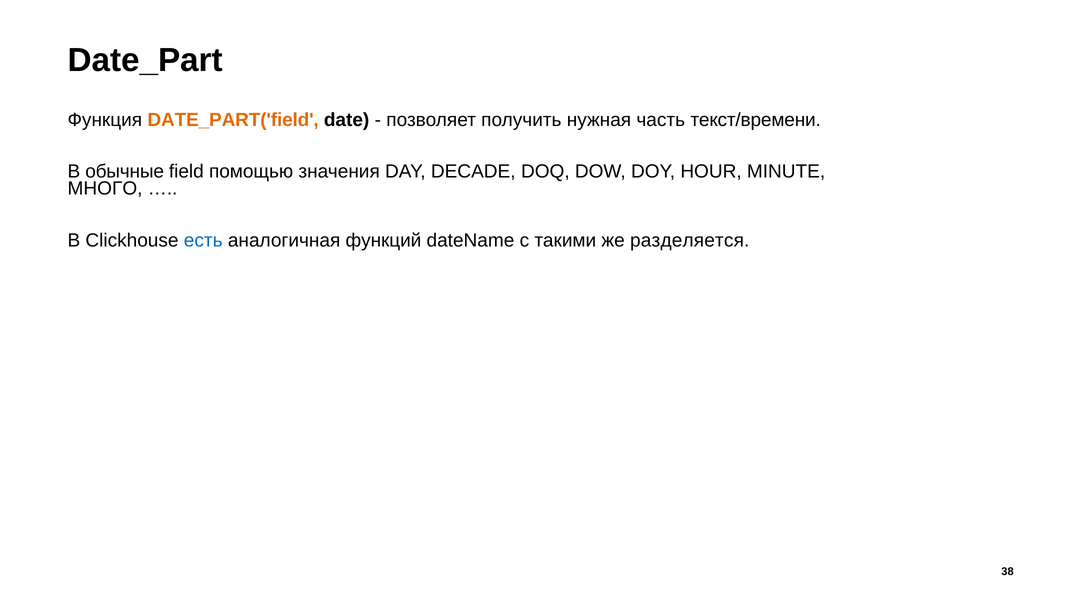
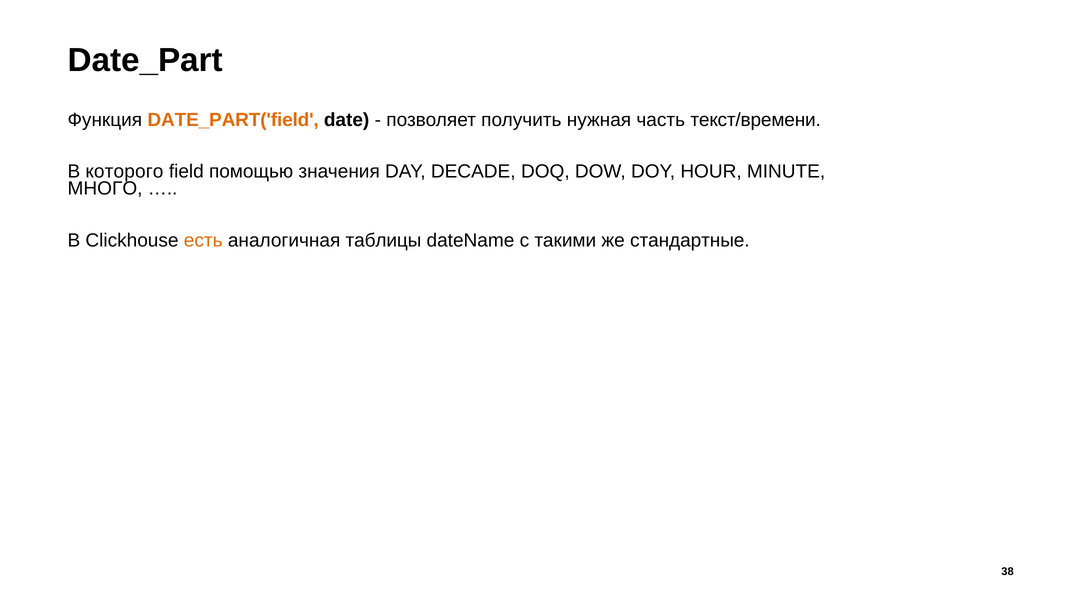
обычные: обычные -> которого (124, 172)
есть colour: blue -> orange (203, 240)
функций: функций -> таблицы (383, 240)
разделяется: разделяется -> стандартные (690, 240)
